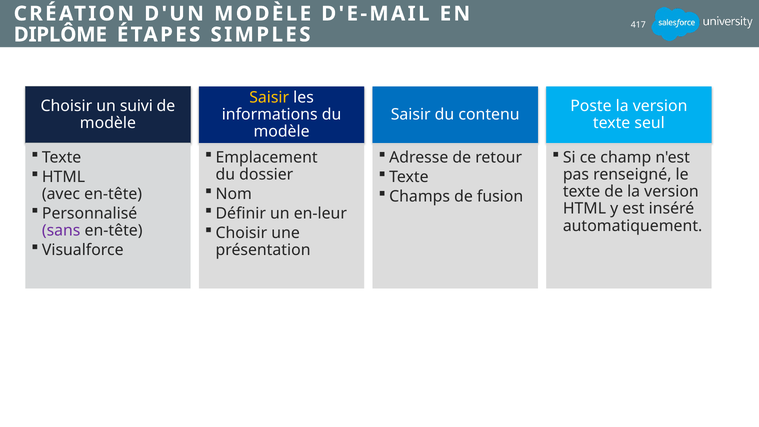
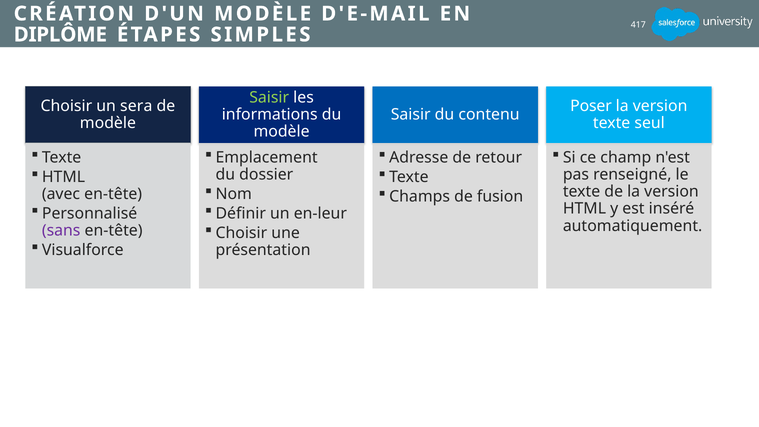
Saisir colour: yellow -> light green (269, 98)
suivi: suivi -> sera (136, 106)
Poste: Poste -> Poser (591, 106)
